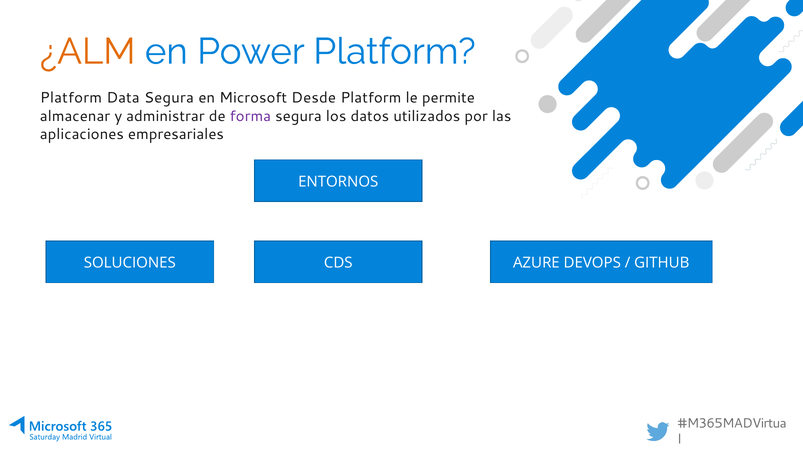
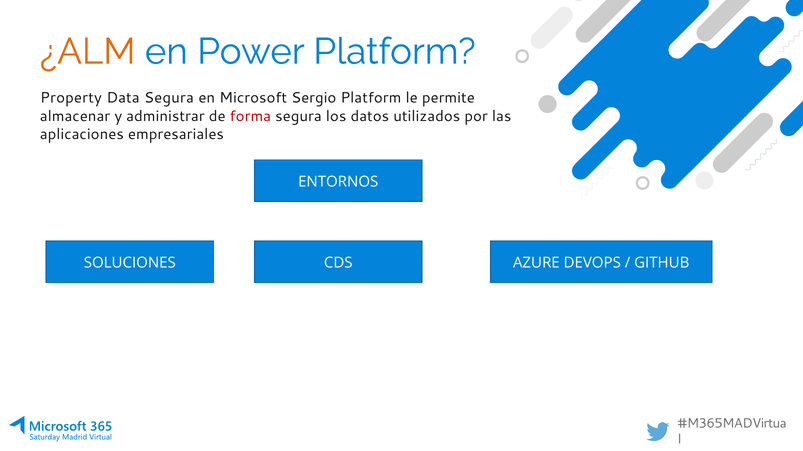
Platform: Platform -> Property (71, 98)
Desde: Desde -> Sergio (314, 98)
forma colour: purple -> red (250, 116)
